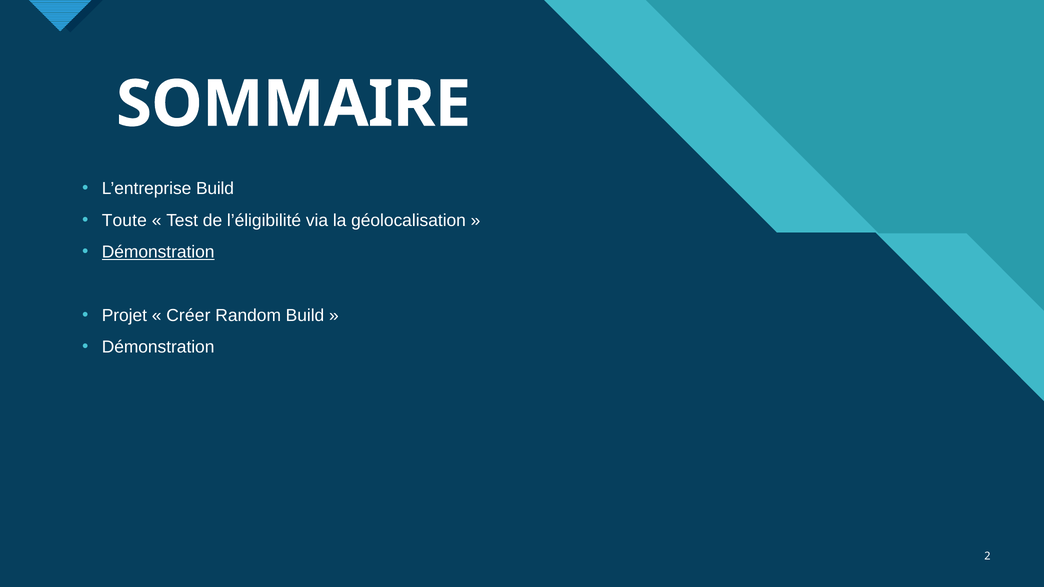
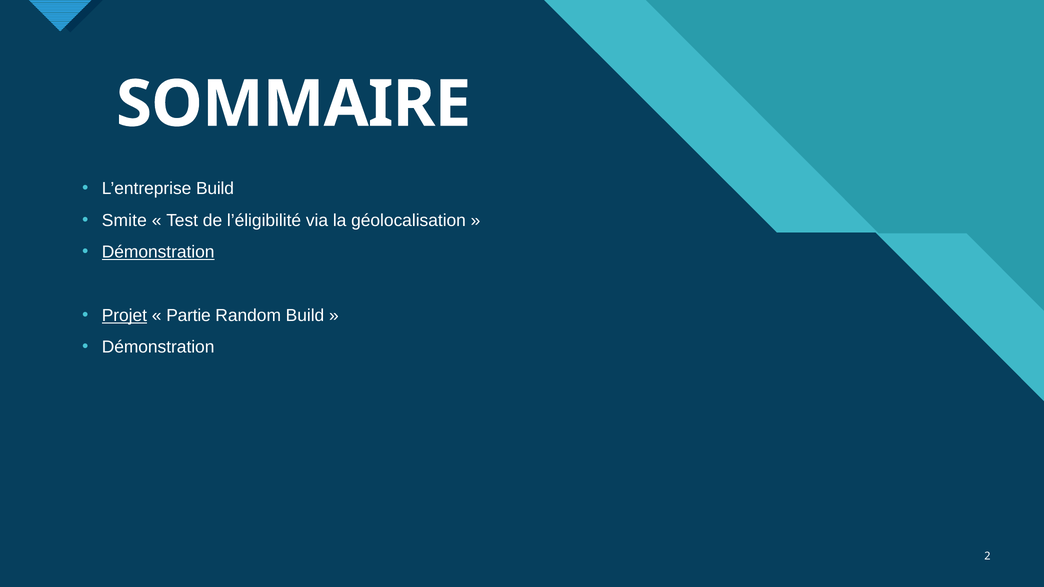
Toute: Toute -> Smite (124, 220)
Projet underline: none -> present (124, 316)
Créer: Créer -> Partie (189, 316)
